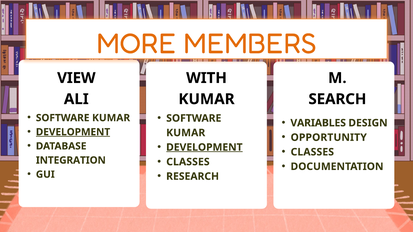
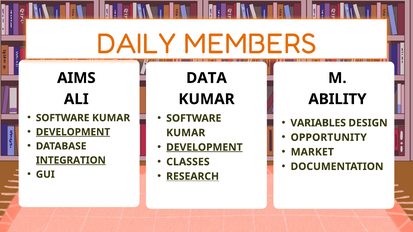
MORE: MORE -> DAILY (136, 44)
VIEW: VIEW -> AIMS (76, 78)
WITH: WITH -> DATA (207, 78)
SEARCH: SEARCH -> ABILITY (337, 99)
CLASSES: CLASSES -> MARKET (312, 152)
INTEGRATION underline: none -> present (71, 160)
RESEARCH underline: none -> present (193, 177)
